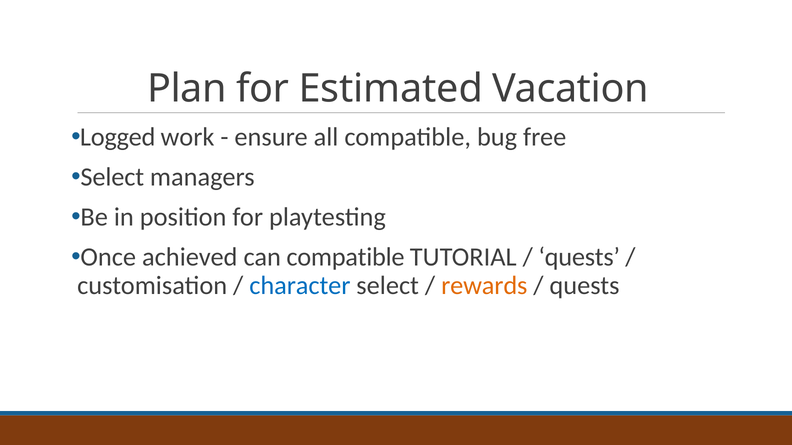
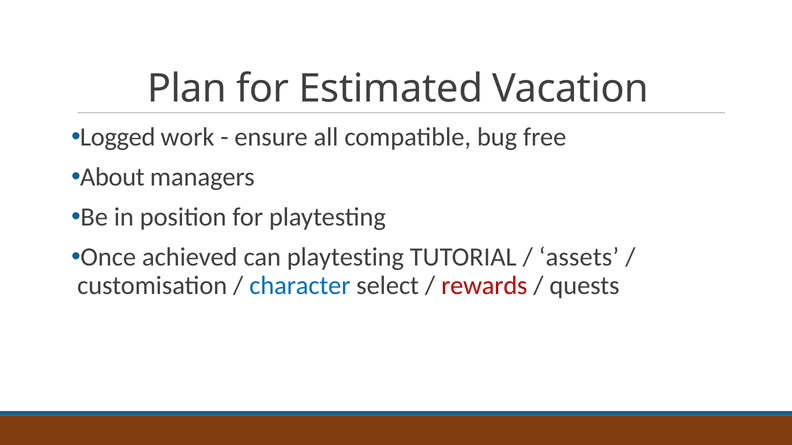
Select: Select -> About (112, 177)
can compatible: compatible -> playtesting (345, 257)
quests: quests -> assets (579, 257)
rewards colour: orange -> red (484, 286)
